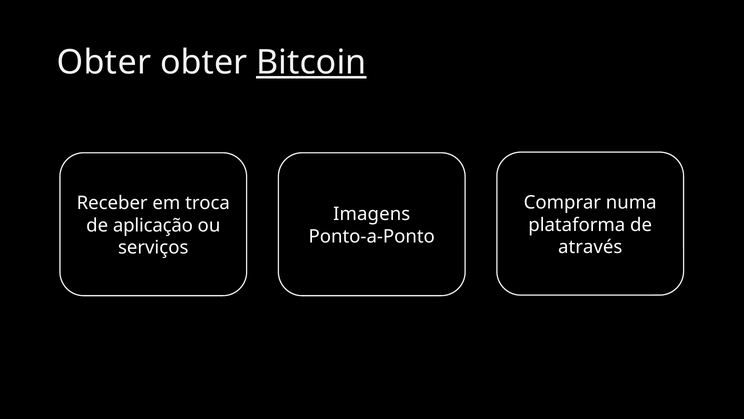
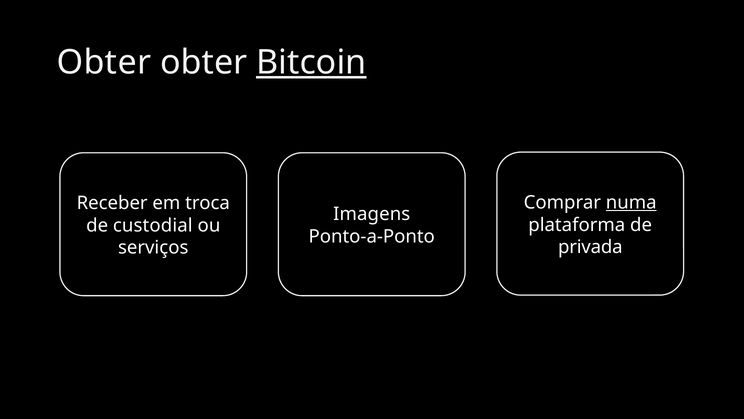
numa underline: none -> present (631, 202)
aplicação: aplicação -> custodial (153, 225)
através: através -> privada (590, 247)
